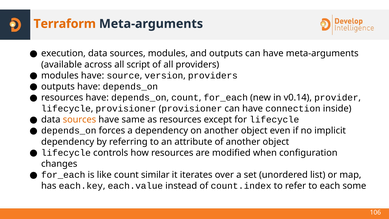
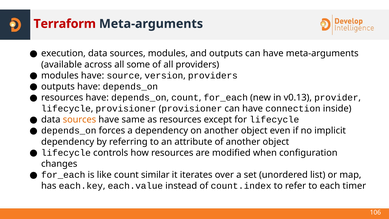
Terraform colour: orange -> red (65, 24)
script: script -> some (138, 64)
v0.14: v0.14 -> v0.13 (298, 98)
some: some -> timer (354, 186)
